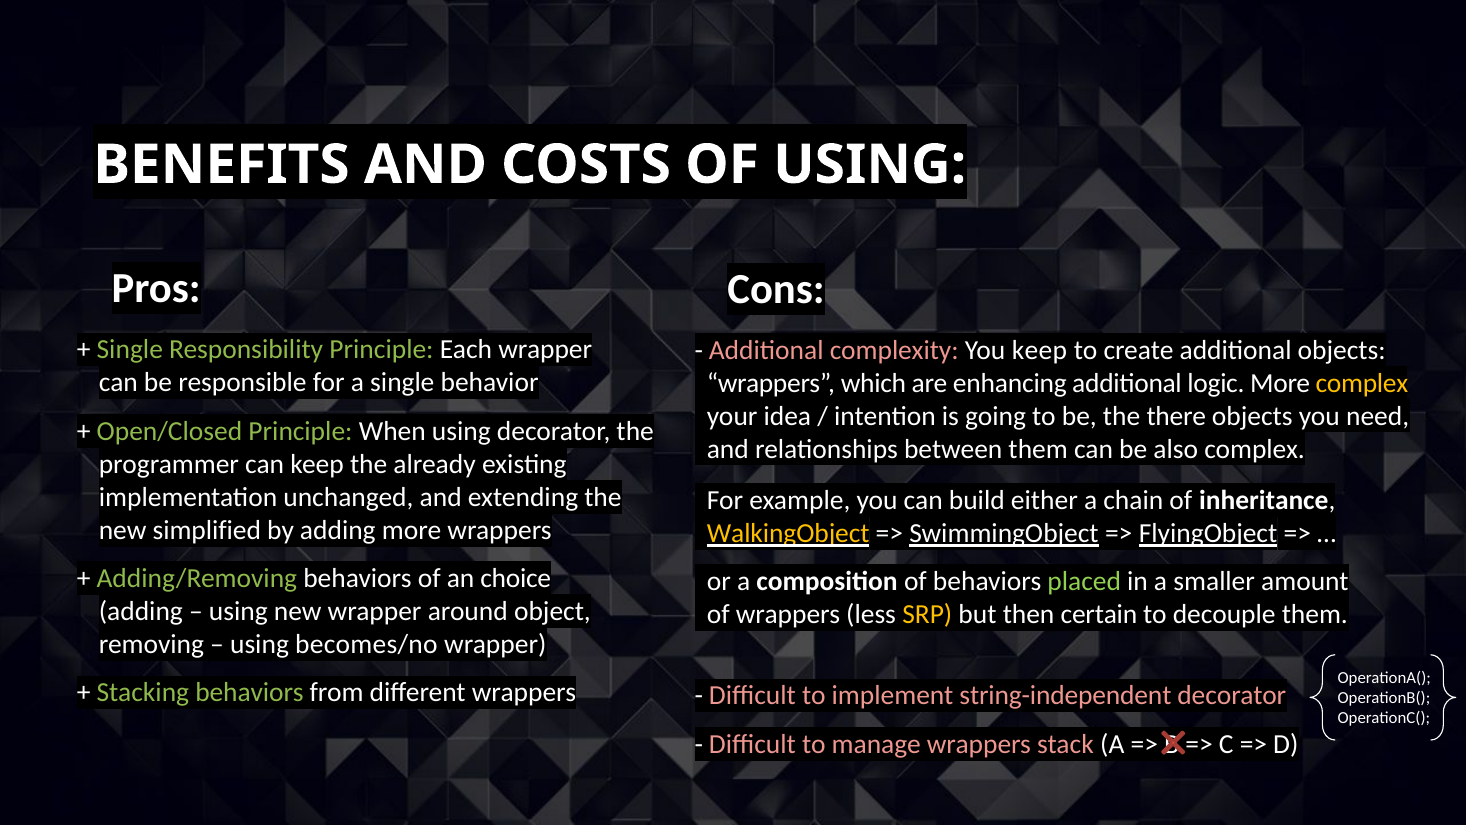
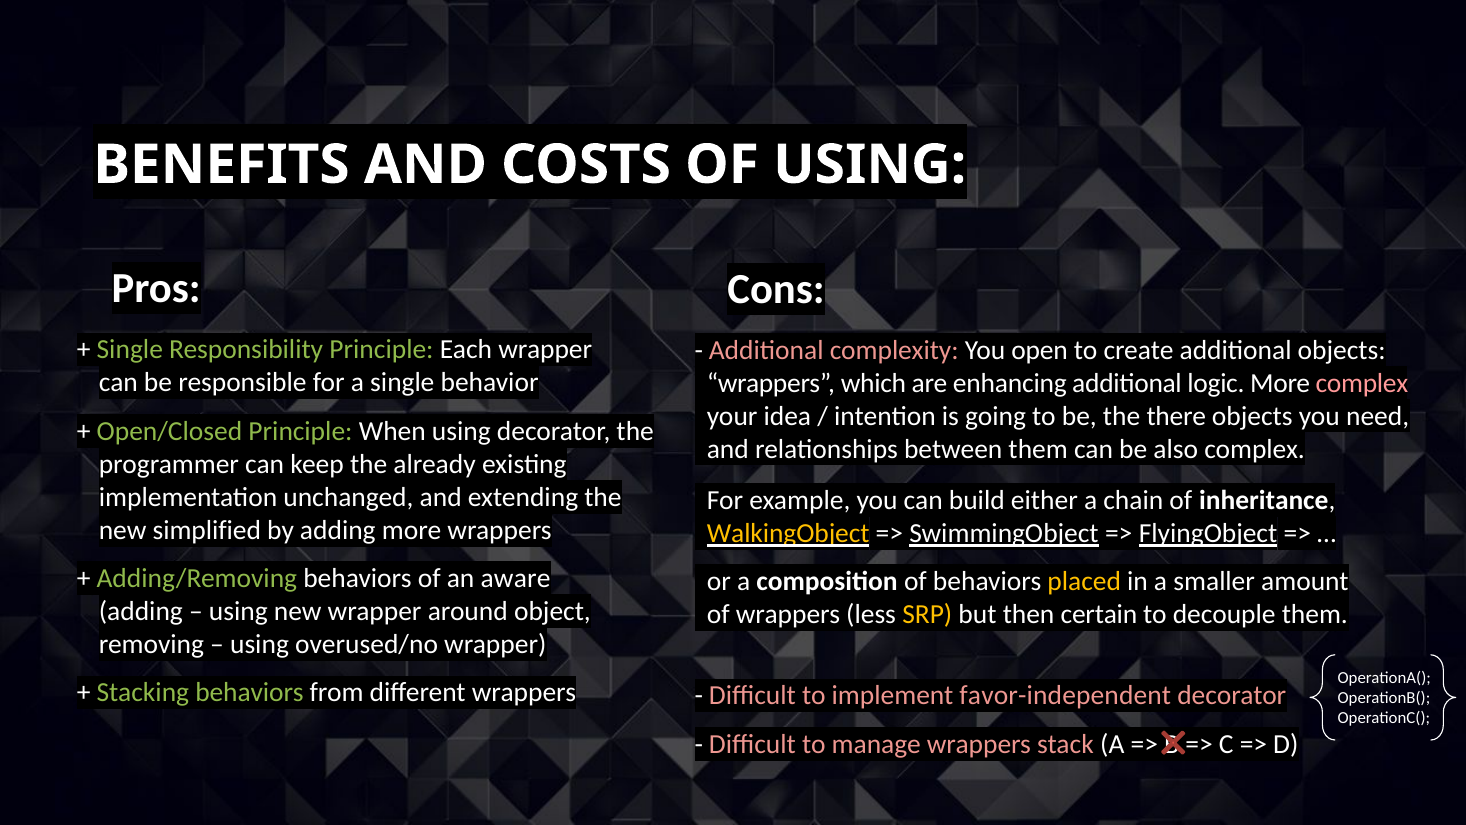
You keep: keep -> open (1040, 350)
complex colour: yellow -> pink (1362, 383)
choice: choice -> aware (516, 578)
placed colour: light green -> yellow (1084, 581)
becomes/no: becomes/no -> overused/no (367, 644)
string-independent: string-independent -> favor-independent (1065, 695)
